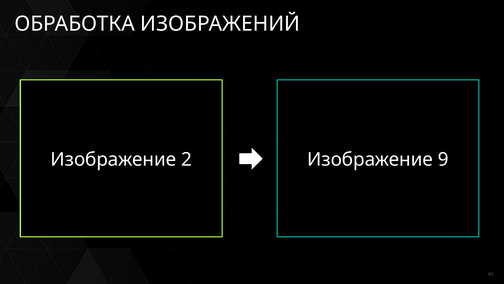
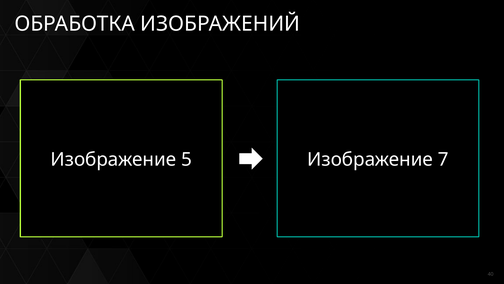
2: 2 -> 5 (187, 159)
9: 9 -> 7 (443, 159)
